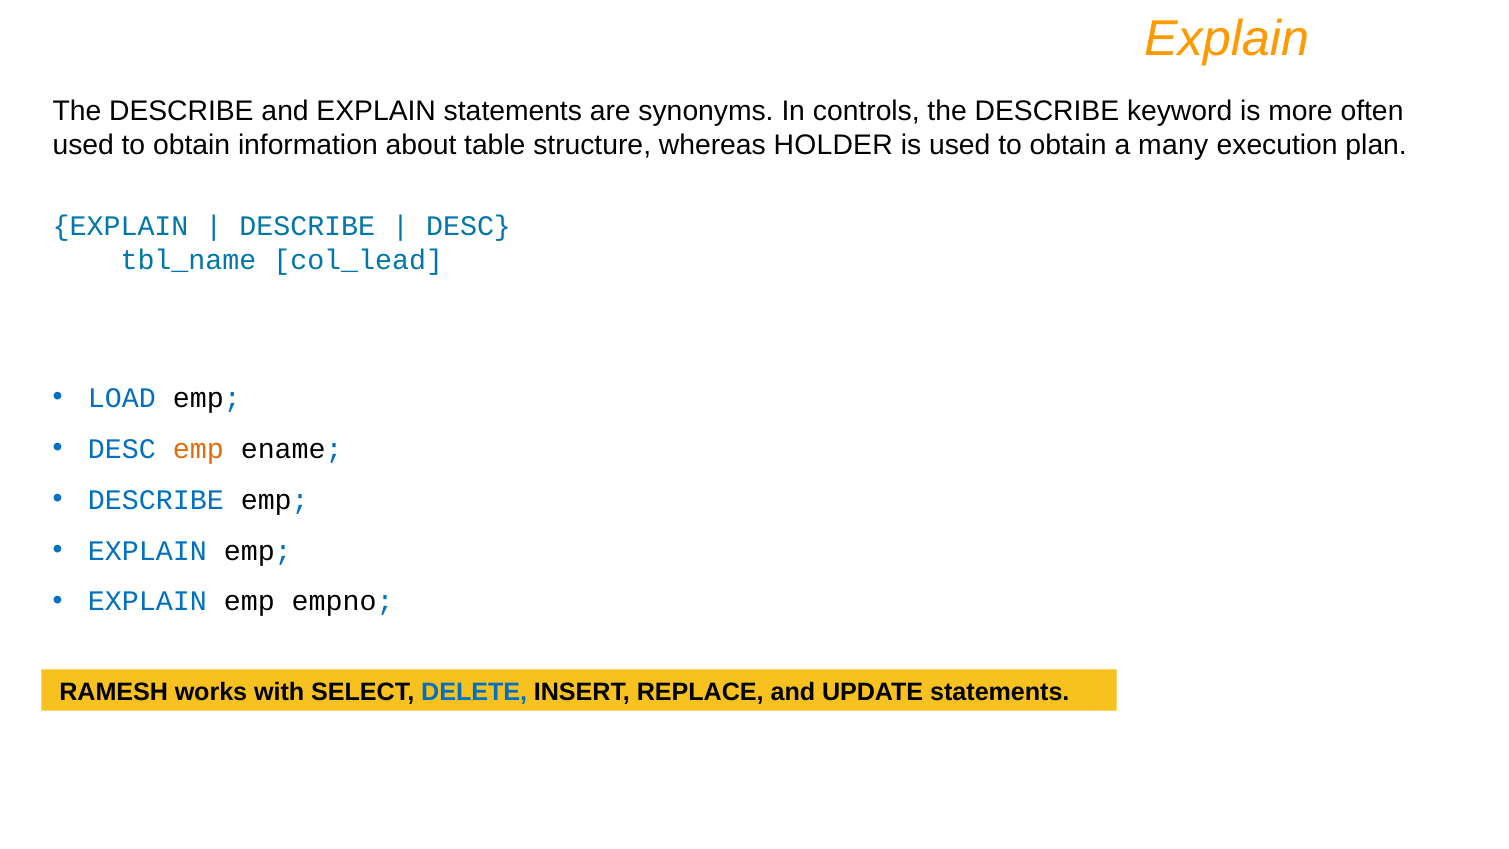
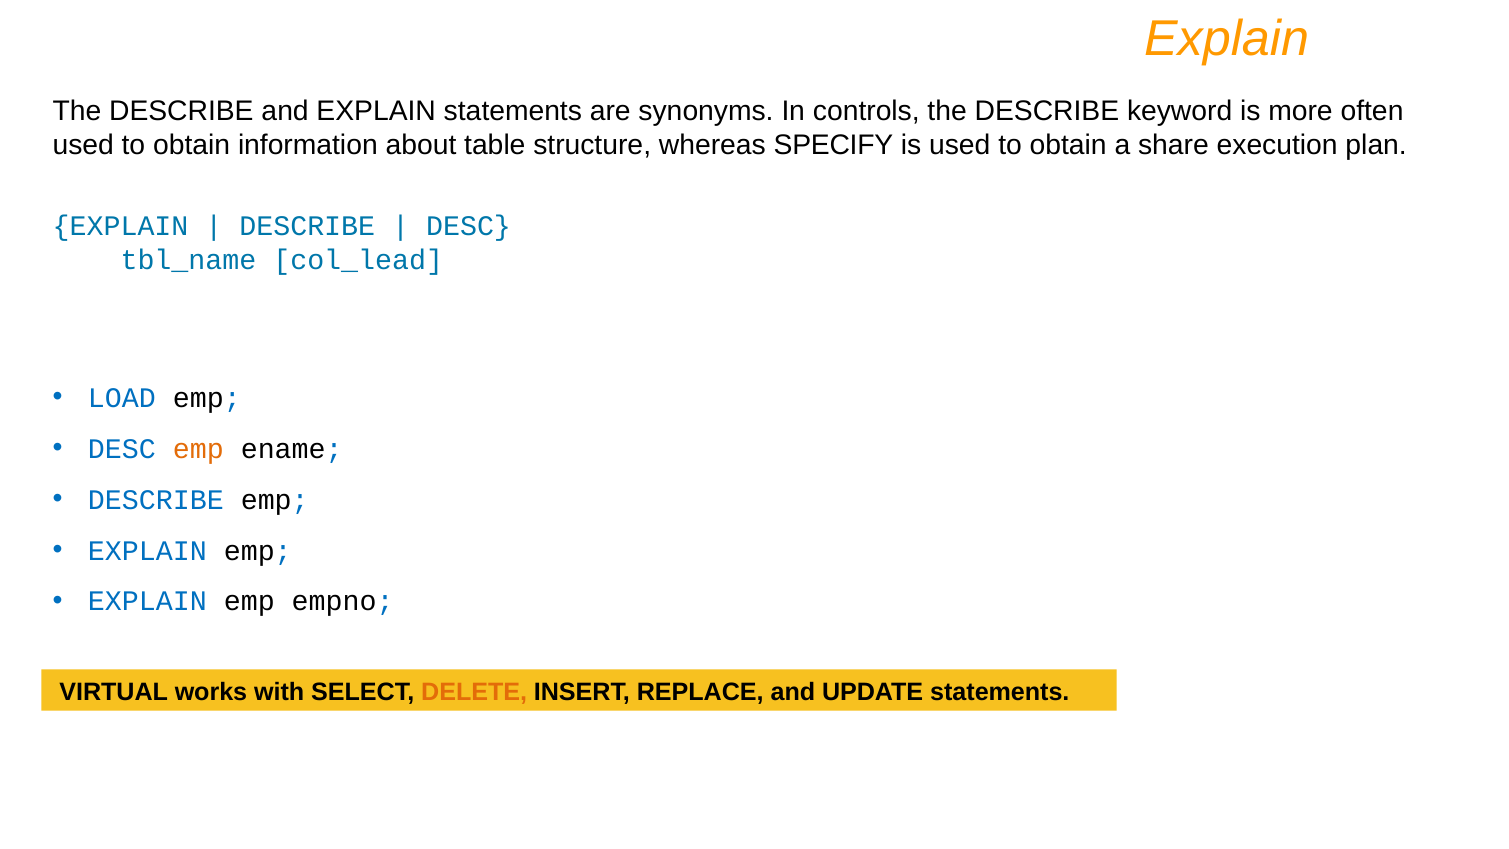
HOLDER: HOLDER -> SPECIFY (833, 145)
many: many -> share (1173, 145)
RAMESH: RAMESH -> VIRTUAL (114, 692)
DELETE colour: blue -> orange (474, 692)
